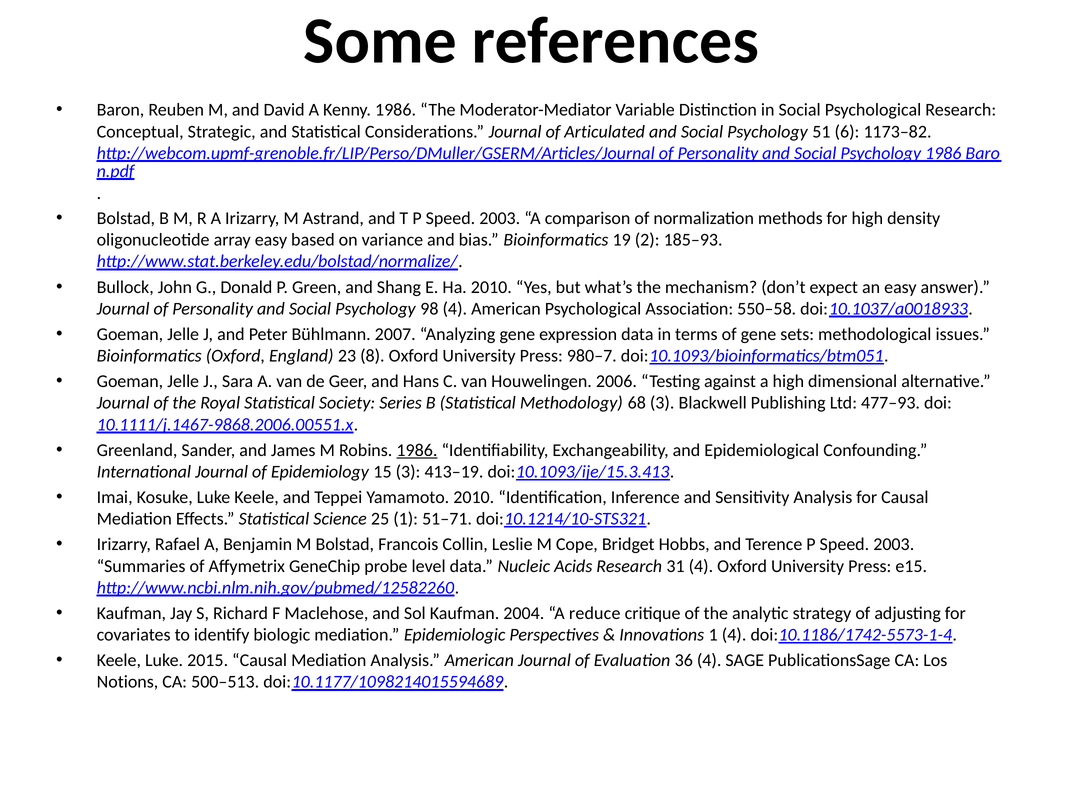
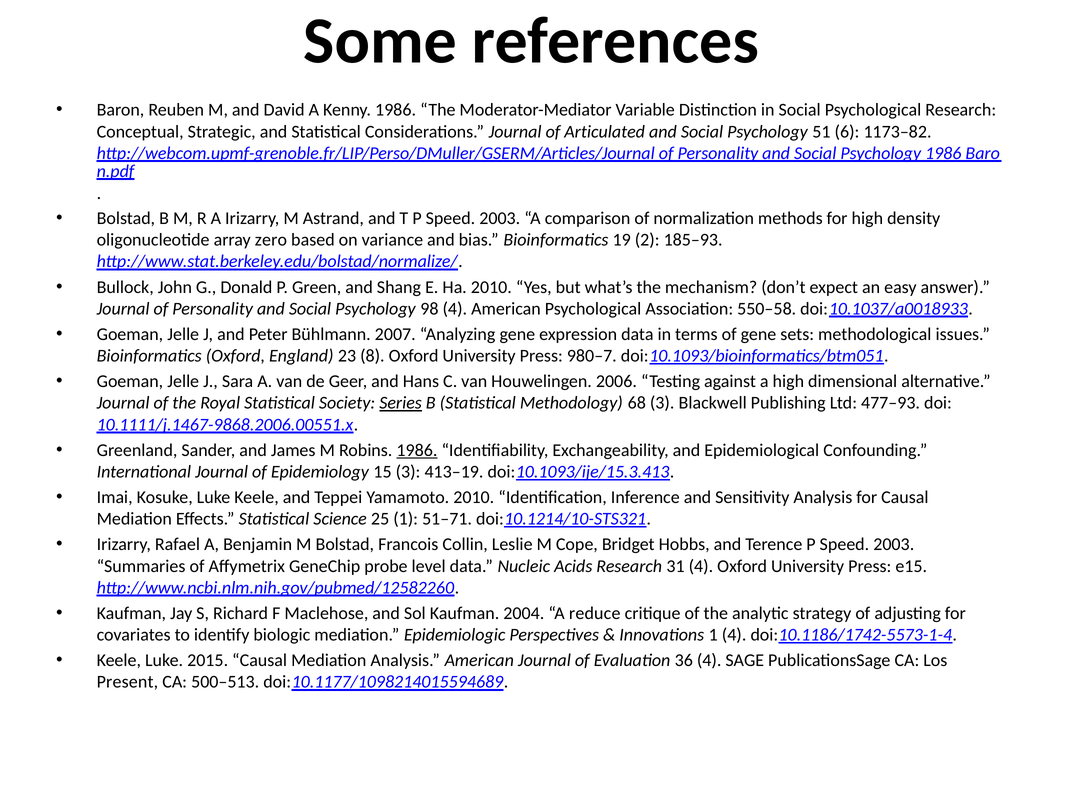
array easy: easy -> zero (271, 240)
Series underline: none -> present (401, 403)
Notions: Notions -> Present (127, 682)
